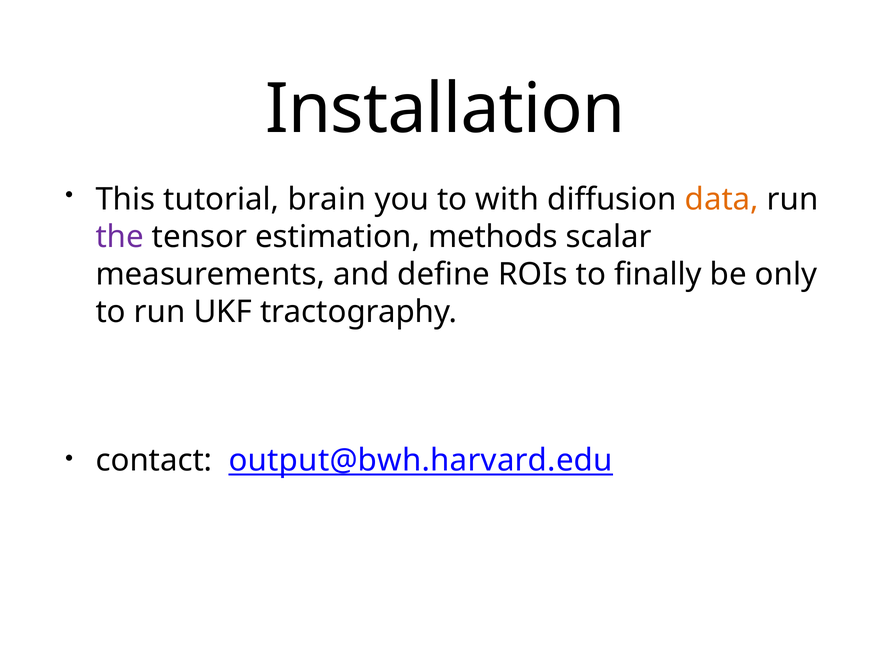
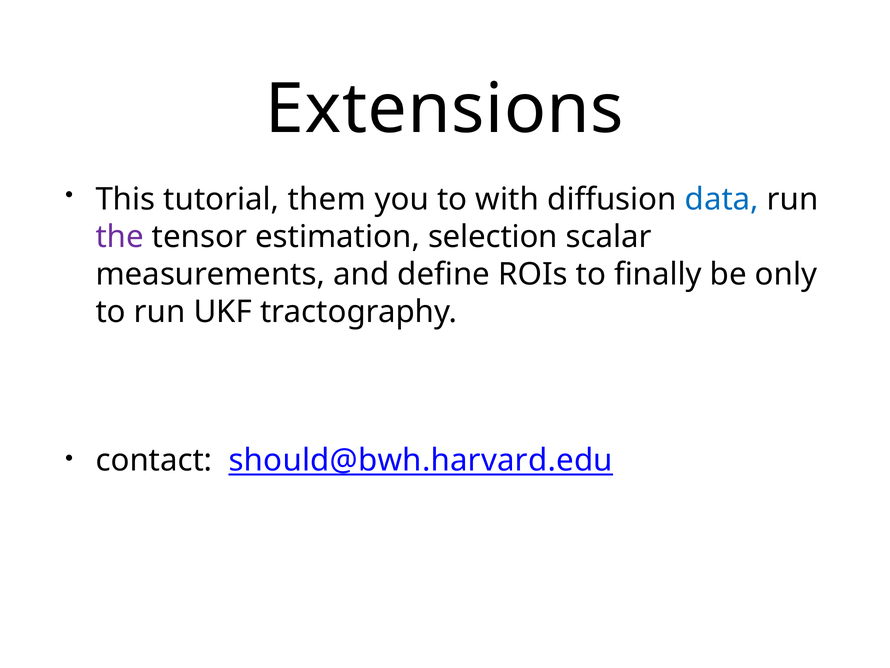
Installation: Installation -> Extensions (444, 109)
brain: brain -> them (327, 199)
data colour: orange -> blue (722, 199)
methods: methods -> selection (493, 237)
output@bwh.harvard.edu: output@bwh.harvard.edu -> should@bwh.harvard.edu (421, 460)
